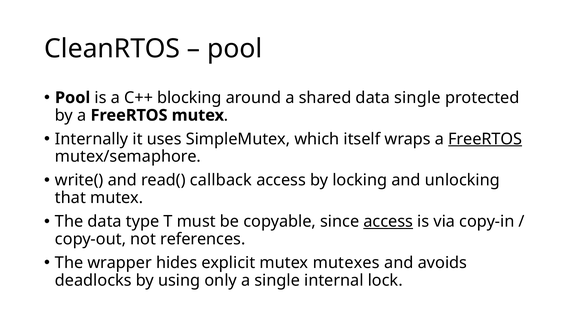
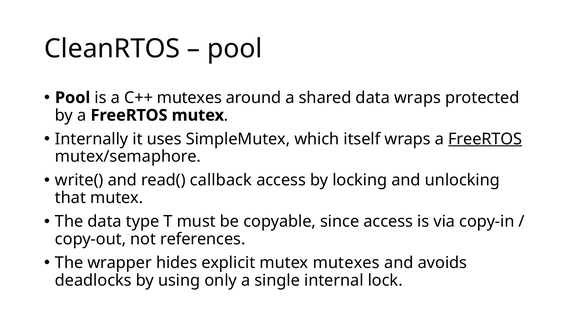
C++ blocking: blocking -> mutexes (189, 98)
data single: single -> wraps (417, 98)
access underline: present -> none (388, 221)
